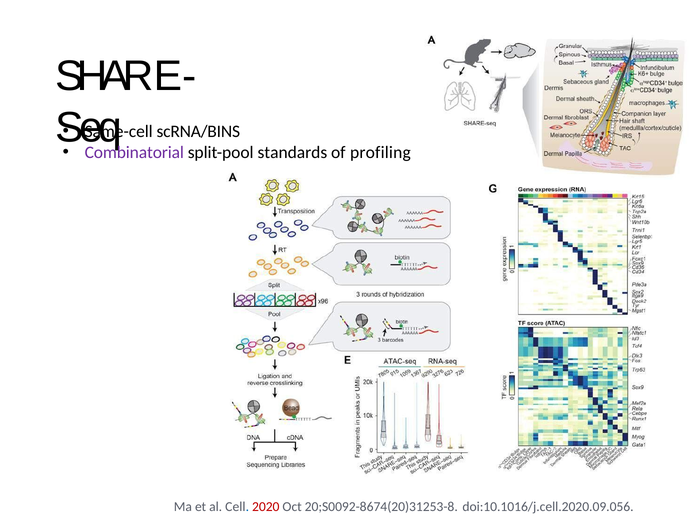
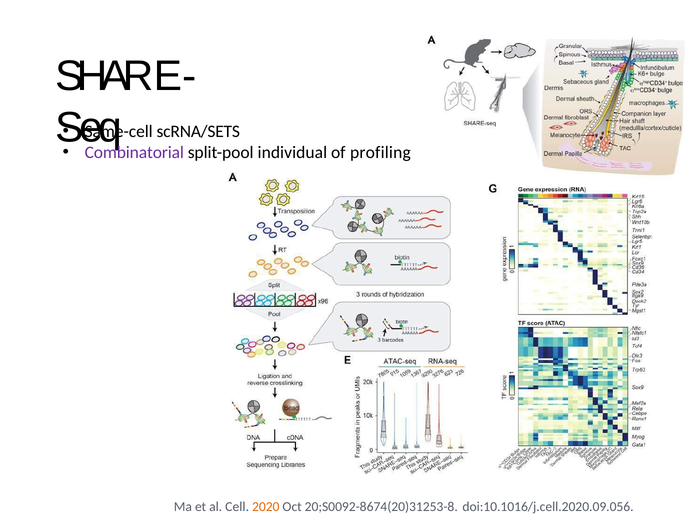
scRNA/BINS: scRNA/BINS -> scRNA/SETS (198, 131)
standards: standards -> individual (292, 152)
2020 colour: red -> orange (266, 507)
